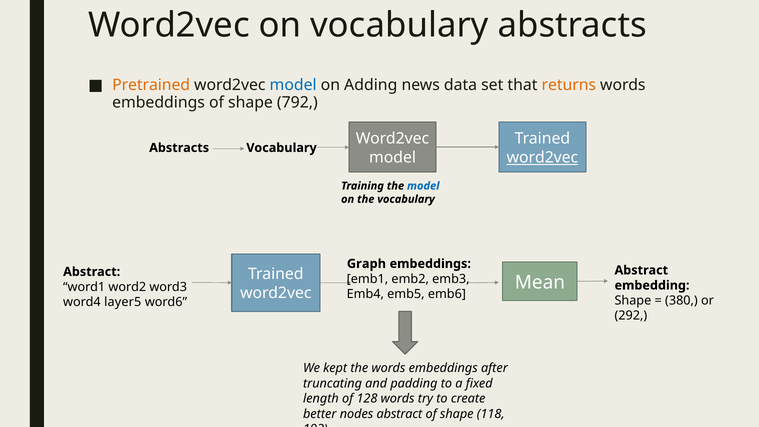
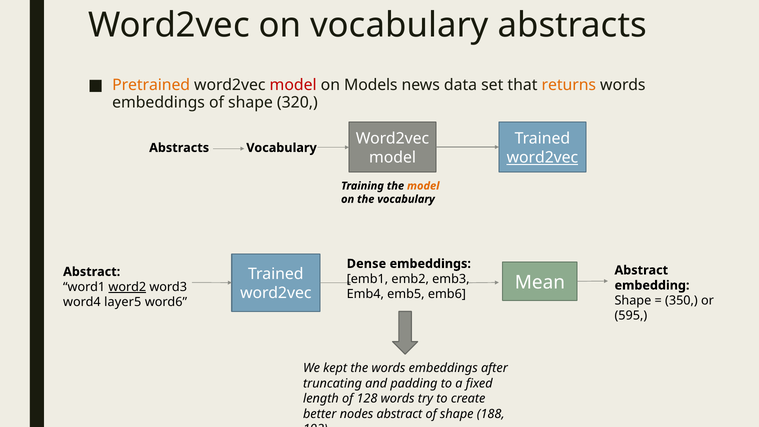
model colour: blue -> red (293, 85)
Adding: Adding -> Models (371, 85)
792: 792 -> 320 (297, 103)
model colour: blue -> orange (423, 186)
Graph: Graph -> Dense (366, 264)
word2 underline: none -> present (127, 287)
380: 380 -> 350 (681, 301)
292: 292 -> 595 (631, 316)
118: 118 -> 188 (491, 414)
